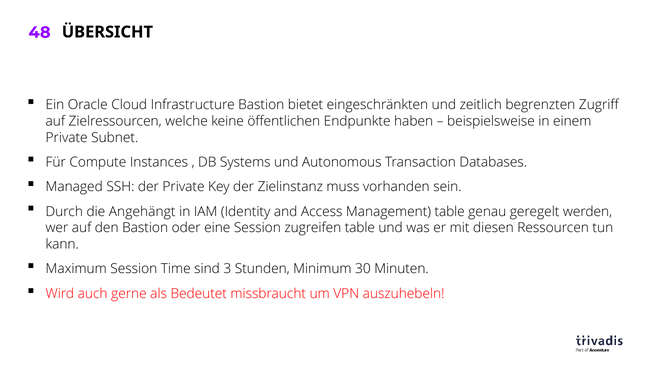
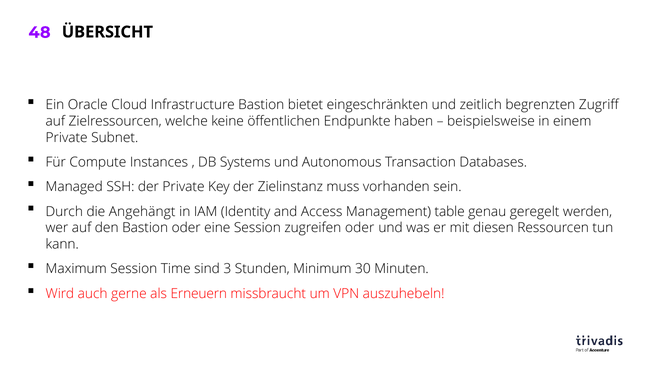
zugreifen table: table -> oder (360, 228)
Bedeutet: Bedeutet -> Erneuern (199, 294)
